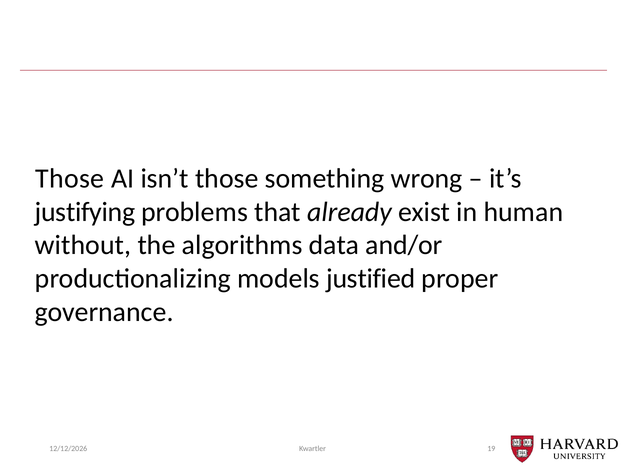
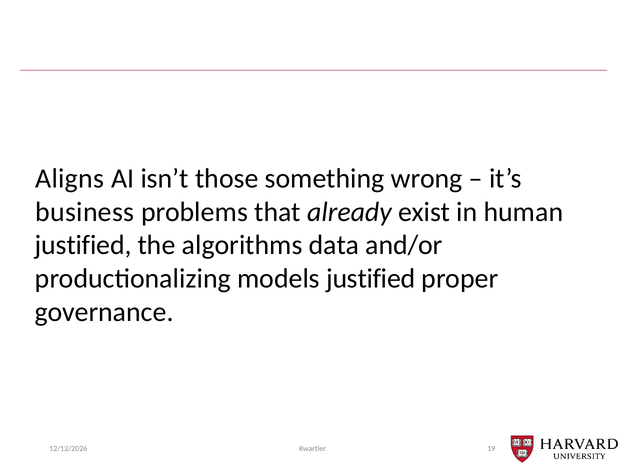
Those: Those -> Aligns (70, 179)
justifying: justifying -> business (85, 212)
without: without -> justified (83, 245)
